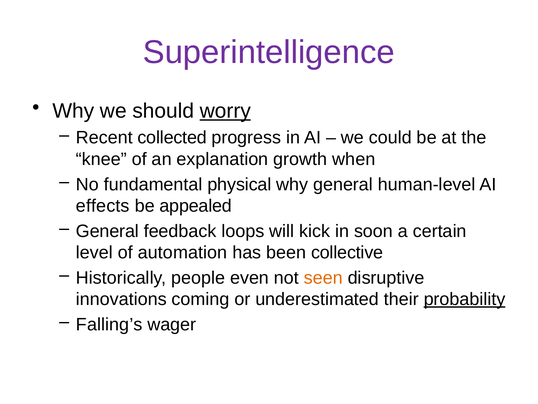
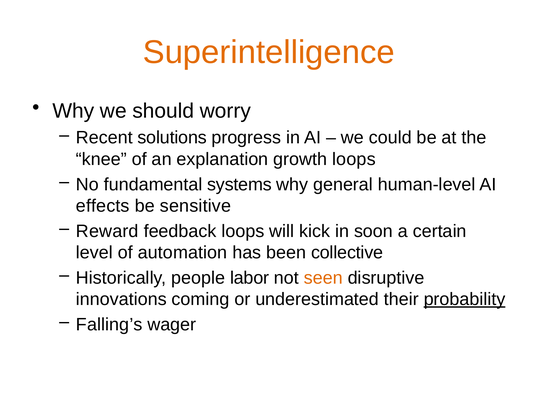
Superintelligence colour: purple -> orange (269, 52)
worry underline: present -> none (225, 111)
collected: collected -> solutions (172, 138)
growth when: when -> loops (354, 159)
physical: physical -> systems (239, 184)
appealed: appealed -> sensitive (196, 206)
General: General -> Reward (107, 231)
even: even -> labor (250, 277)
